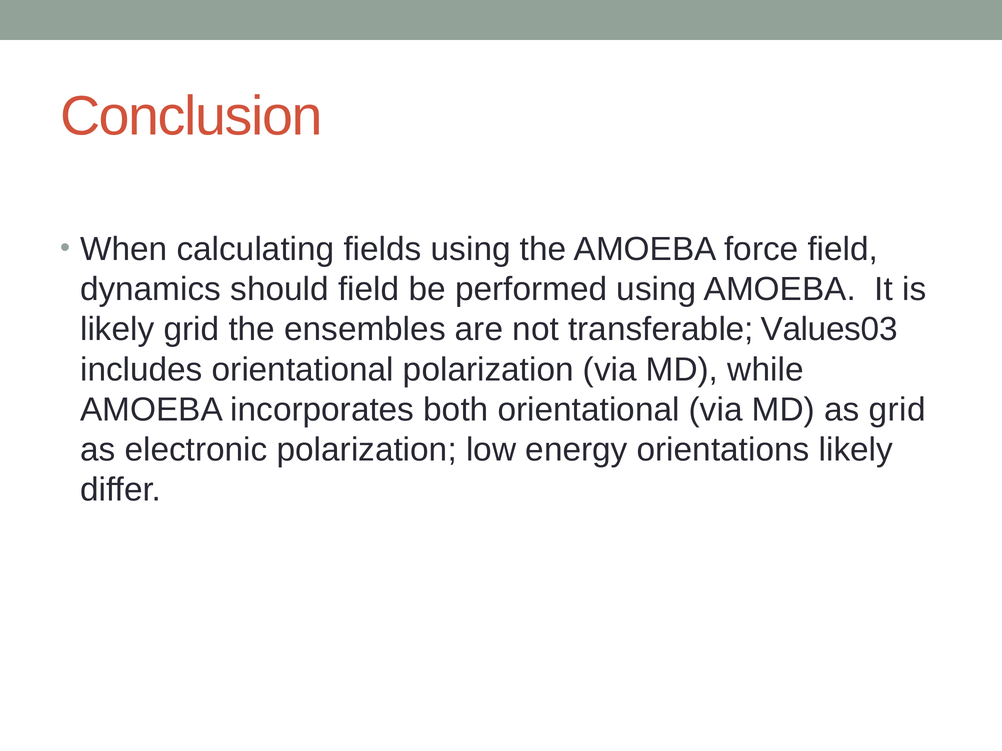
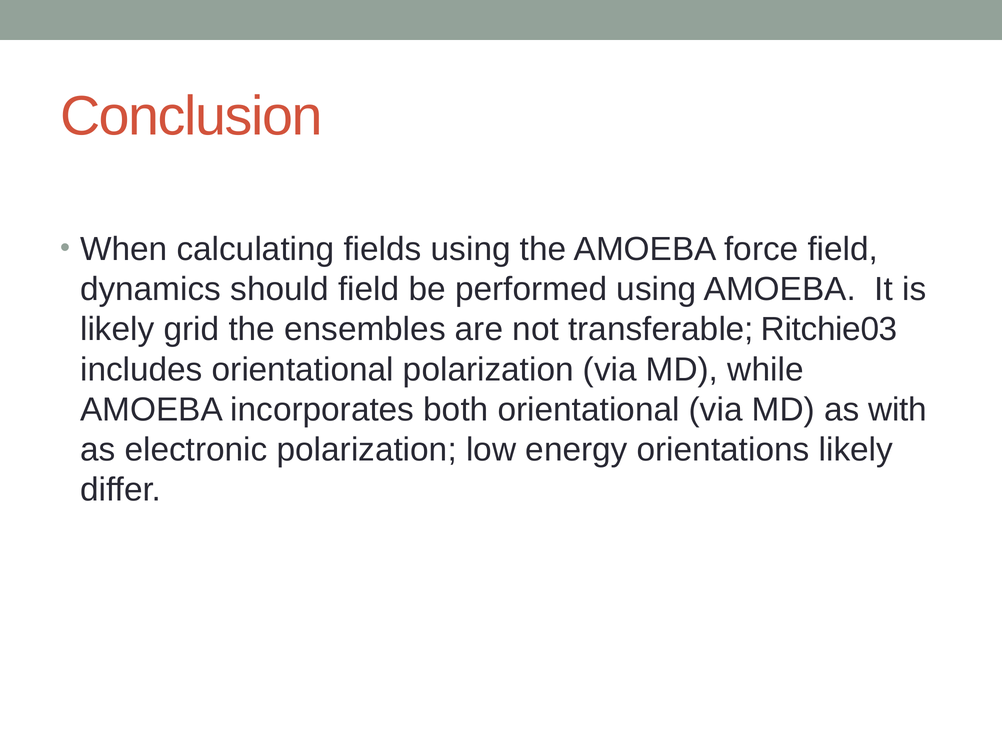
Values03: Values03 -> Ritchie03 (829, 330)
as grid: grid -> with (898, 410)
